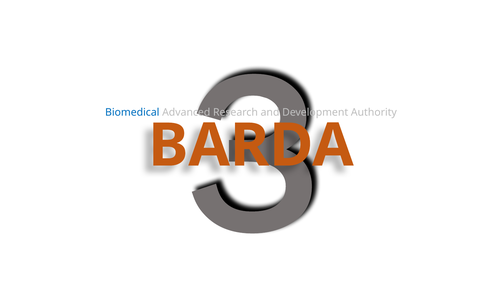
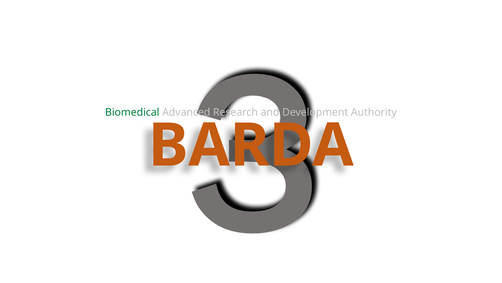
Biomedical colour: blue -> green (132, 112)
